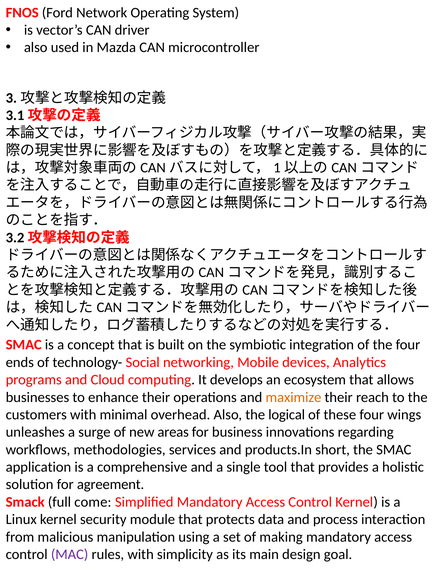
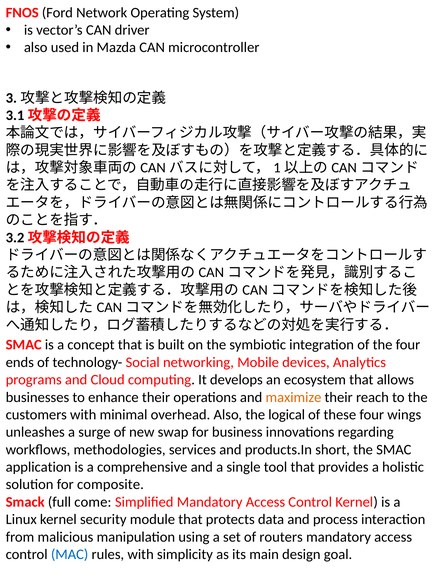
areas: areas -> swap (173, 433)
agreement: agreement -> composite (110, 485)
making: making -> routers (281, 538)
MAC colour: purple -> blue (70, 555)
